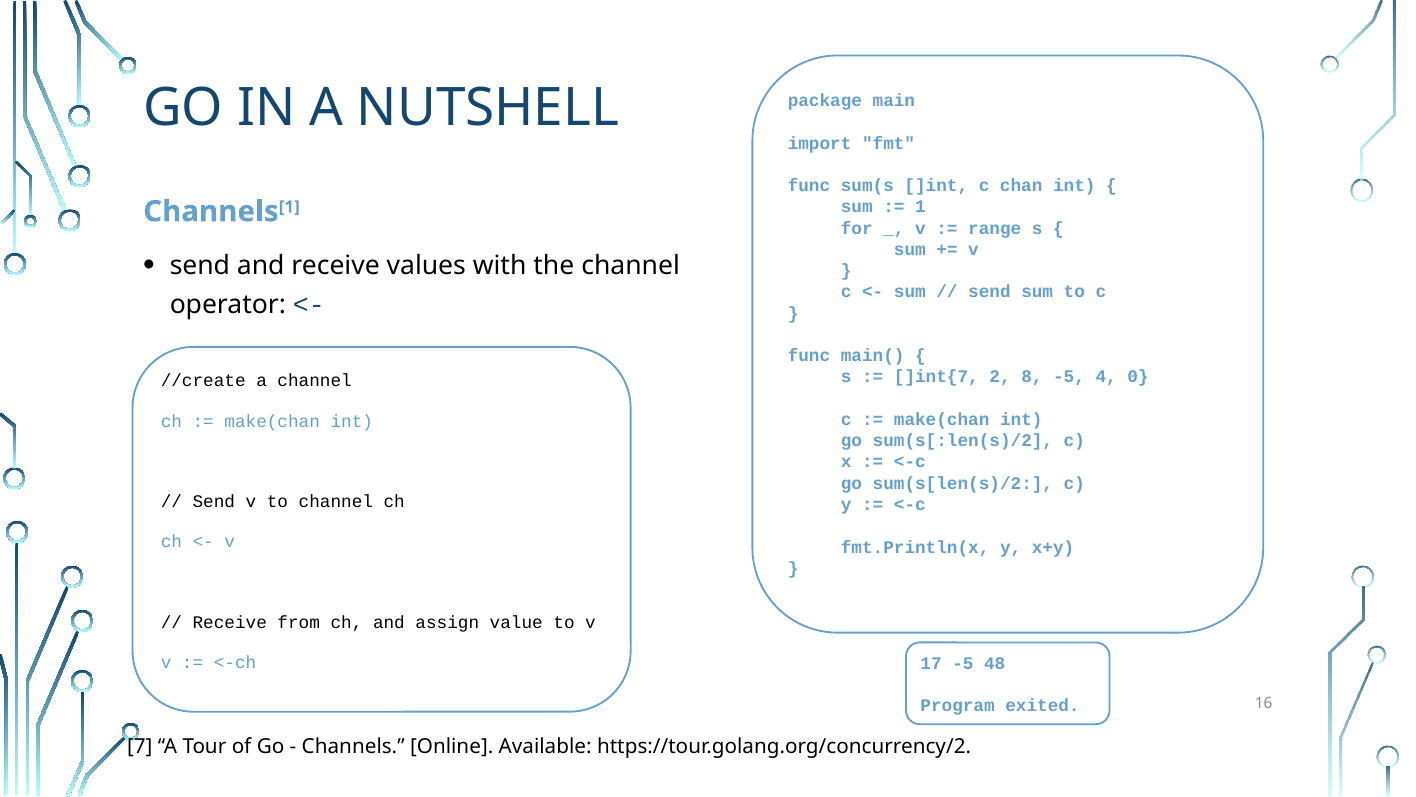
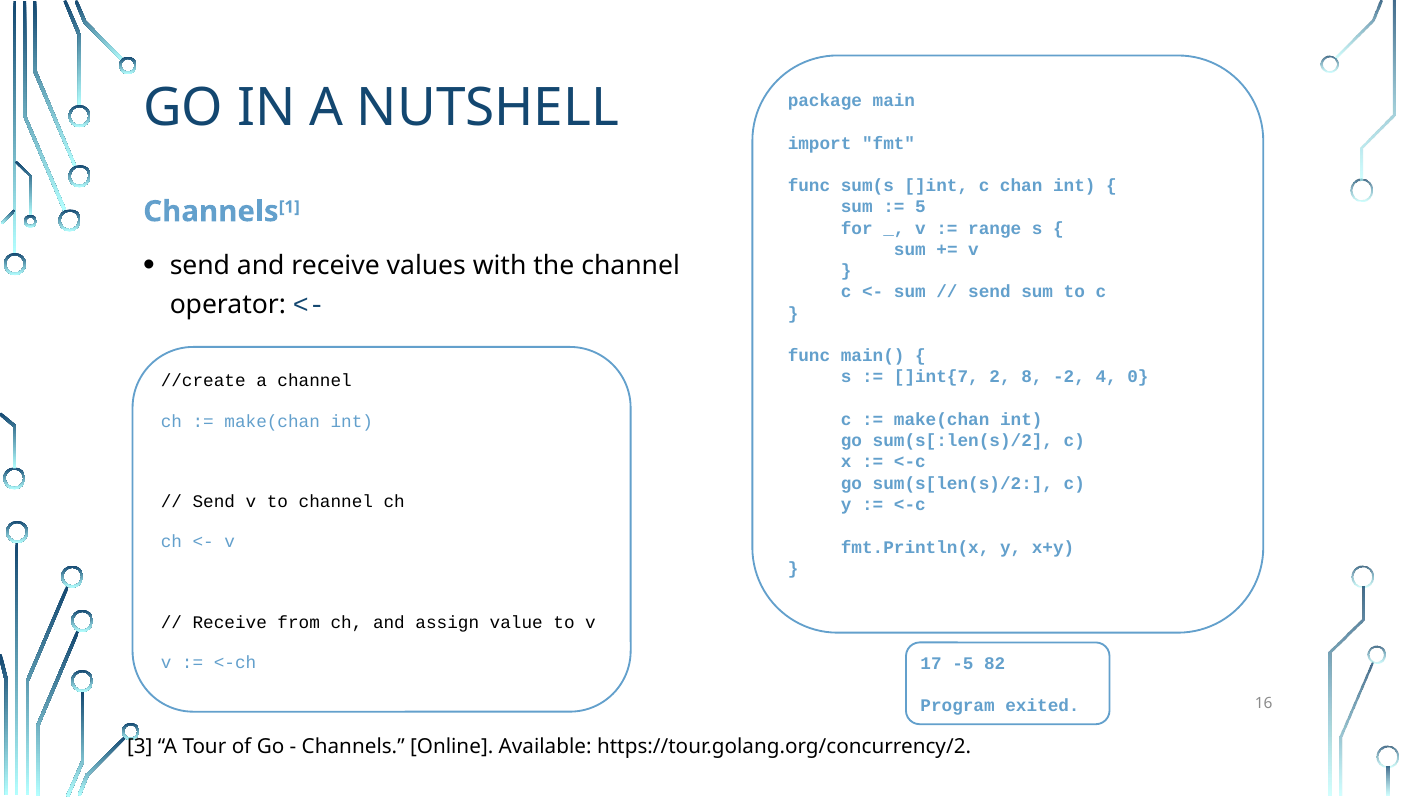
1: 1 -> 5 (920, 207)
8 -5: -5 -> -2 (1069, 377)
48: 48 -> 82 (995, 663)
7: 7 -> 3 (140, 746)
